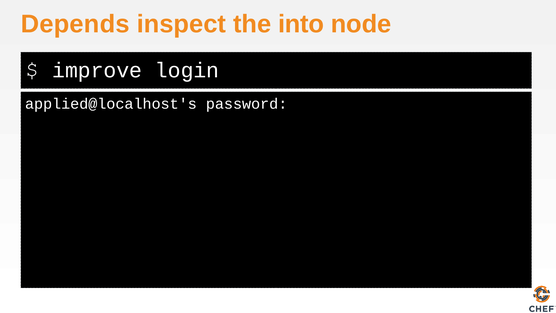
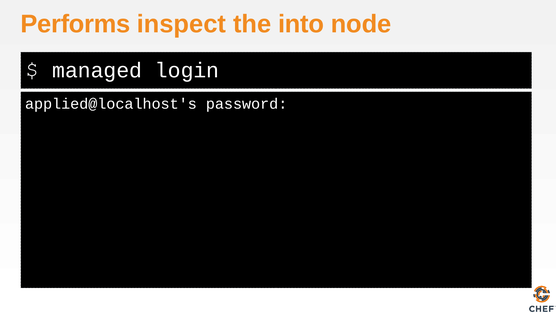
Depends: Depends -> Performs (75, 24)
improve: improve -> managed (97, 70)
